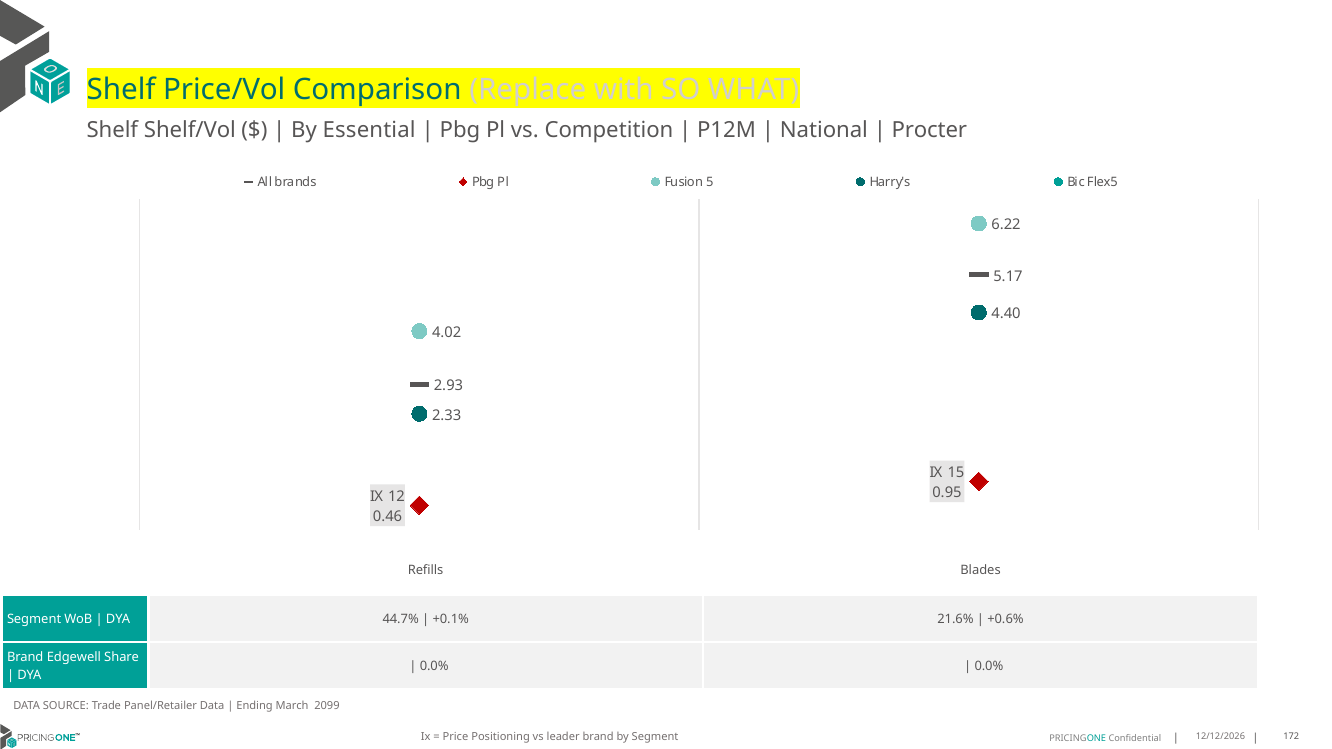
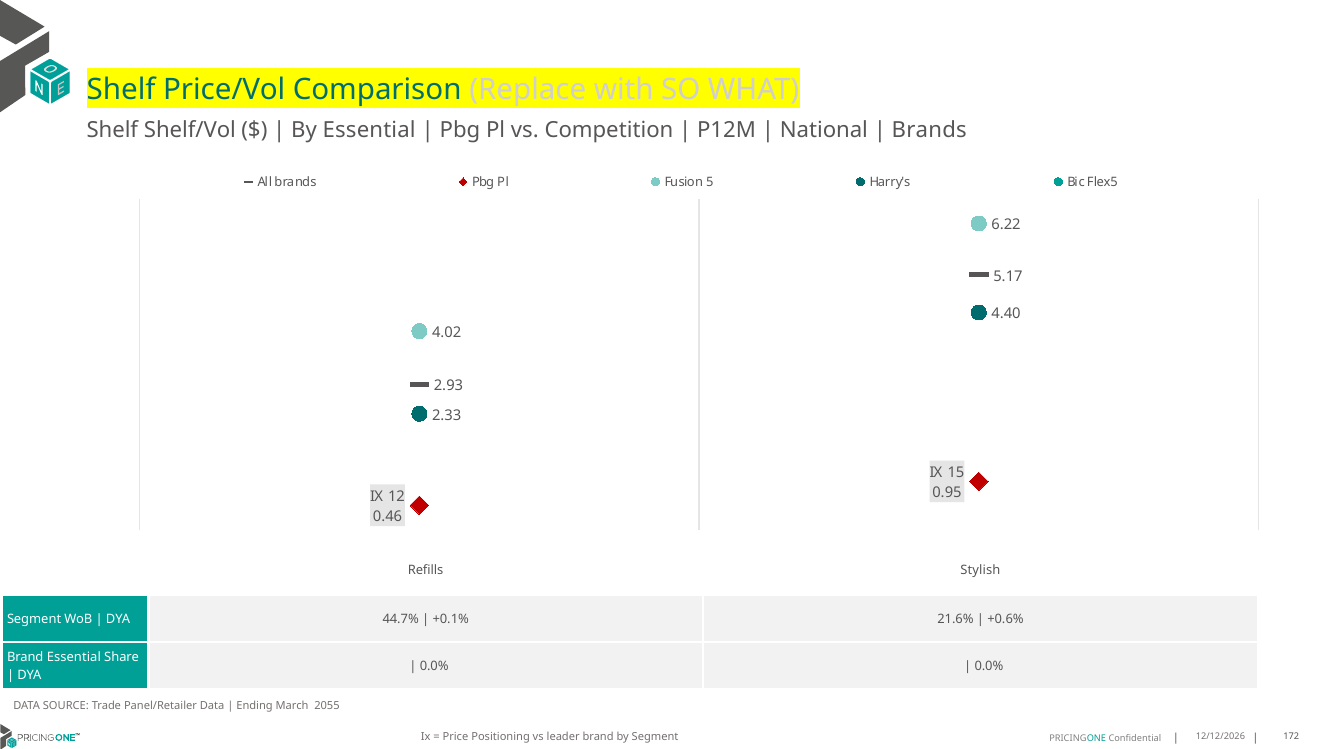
Procter: Procter -> Brands (929, 130)
Blades: Blades -> Stylish (980, 570)
Brand Edgewell: Edgewell -> Essential (74, 658)
2099: 2099 -> 2055 (327, 706)
